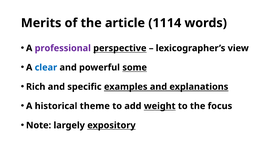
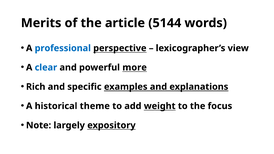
1114: 1114 -> 5144 (165, 23)
professional colour: purple -> blue (63, 48)
some: some -> more (135, 68)
